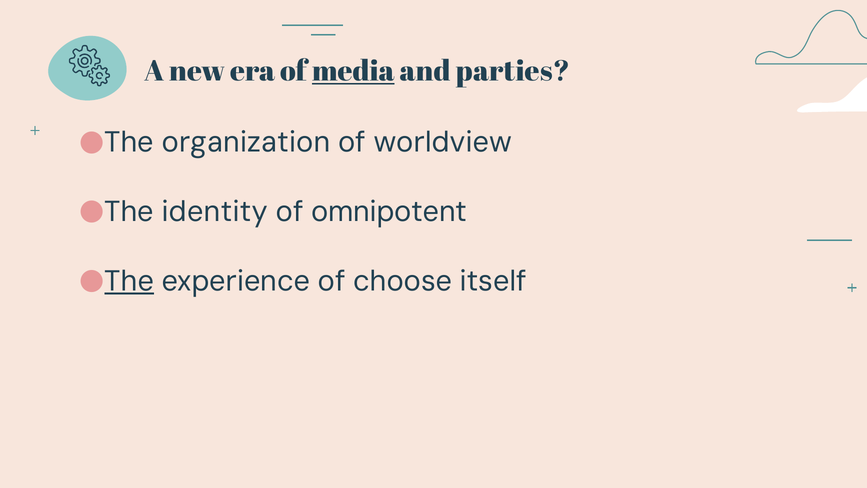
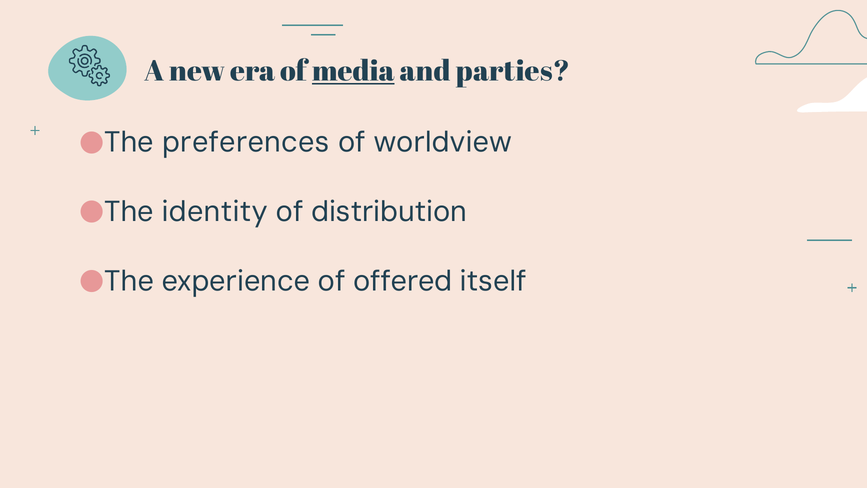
organization: organization -> preferences (246, 142)
omnipotent: omnipotent -> distribution (389, 212)
The underline: present -> none (129, 281)
choose: choose -> offered (403, 281)
